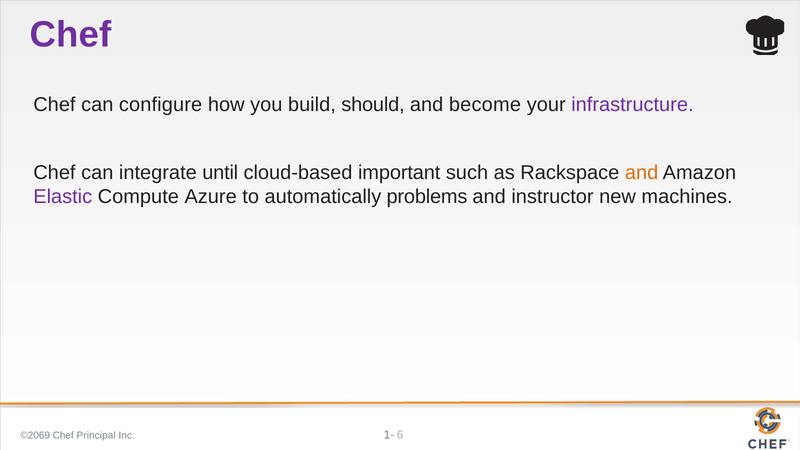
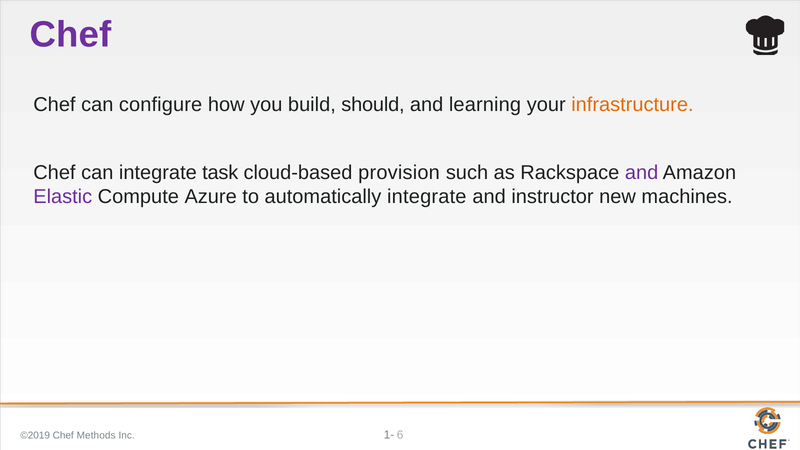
become: become -> learning (485, 105)
infrastructure colour: purple -> orange (632, 105)
until: until -> task (220, 173)
important: important -> provision (399, 173)
and colour: orange -> purple (642, 173)
automatically problems: problems -> integrate (427, 197)
©2069: ©2069 -> ©2019 (35, 435)
Principal: Principal -> Methods (96, 435)
